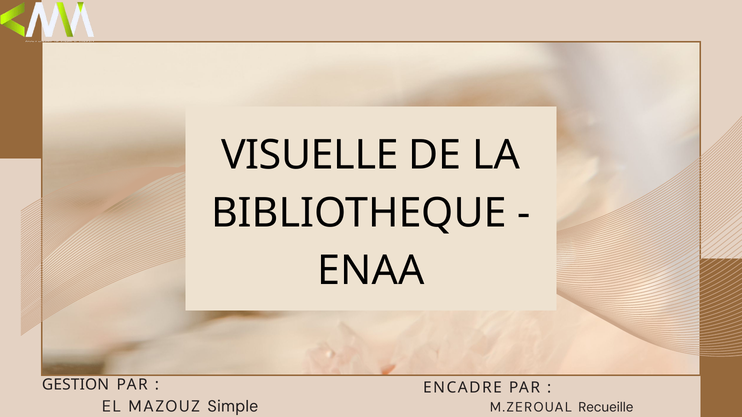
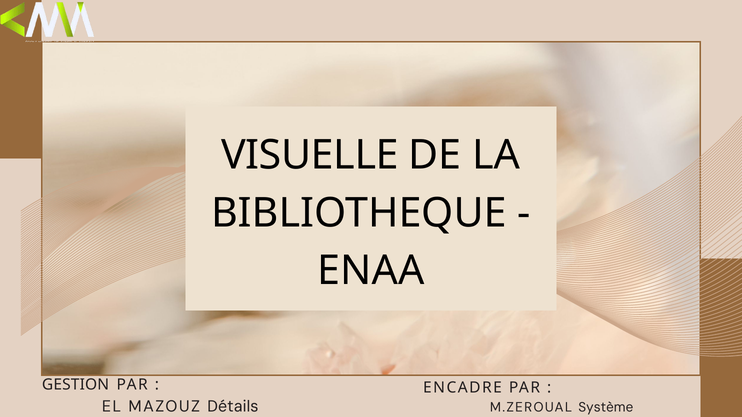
Simple: Simple -> Détails (233, 407)
Recueille: Recueille -> Système (606, 408)
